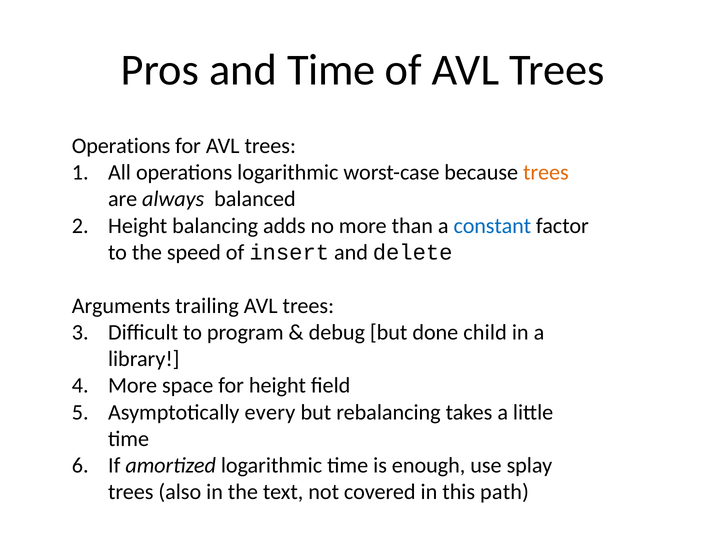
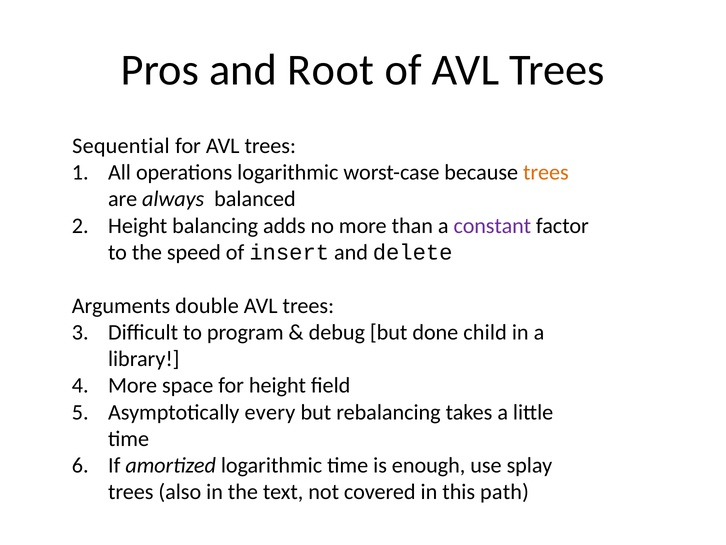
and Time: Time -> Root (331, 70)
Operations: Operations -> Sequential (121, 146)
constant colour: blue -> purple (492, 226)
trailing: trailing -> double (207, 305)
